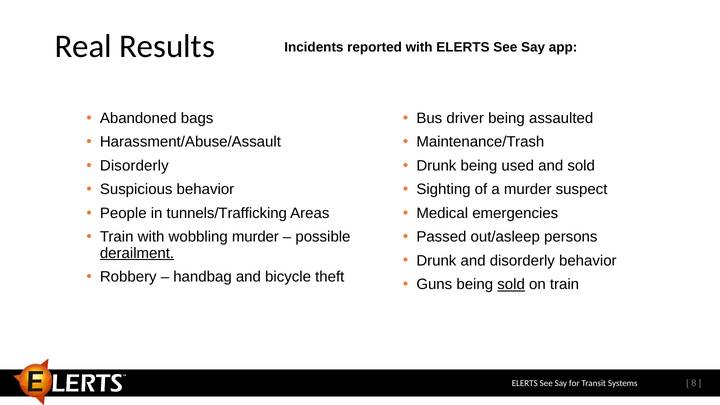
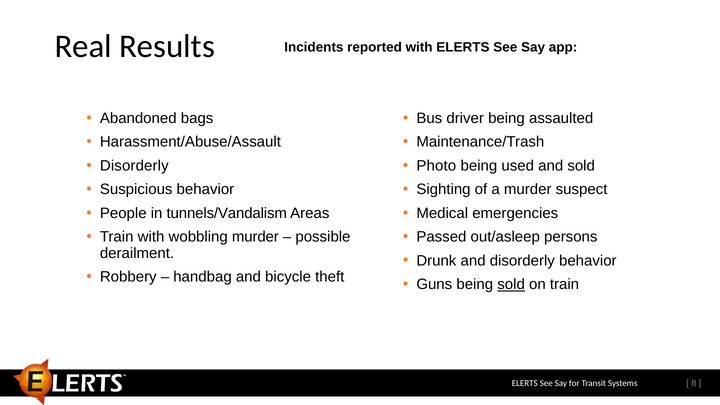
Drunk: Drunk -> Photo (436, 166)
tunnels/Trafficking: tunnels/Trafficking -> tunnels/Vandalism (227, 213)
derailment underline: present -> none (137, 253)
